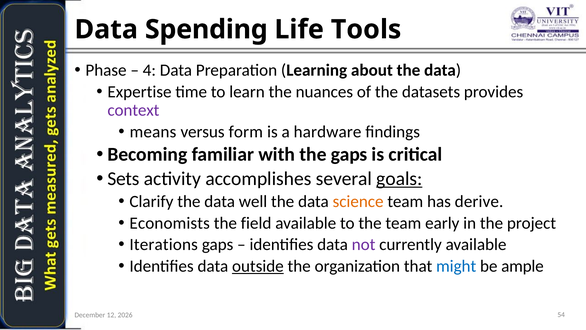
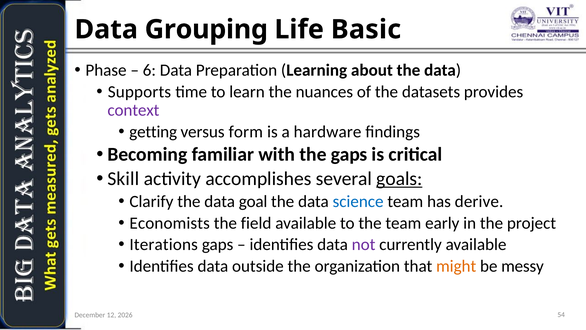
Spending: Spending -> Grouping (206, 29)
Tools: Tools -> Basic (366, 29)
4: 4 -> 6 (149, 70)
Expertise: Expertise -> Supports (139, 92)
means: means -> getting (153, 132)
Sets: Sets -> Skill (123, 179)
well: well -> goal (253, 201)
science colour: orange -> blue (358, 201)
outside underline: present -> none (258, 266)
might colour: blue -> orange (456, 266)
ample: ample -> messy (522, 266)
